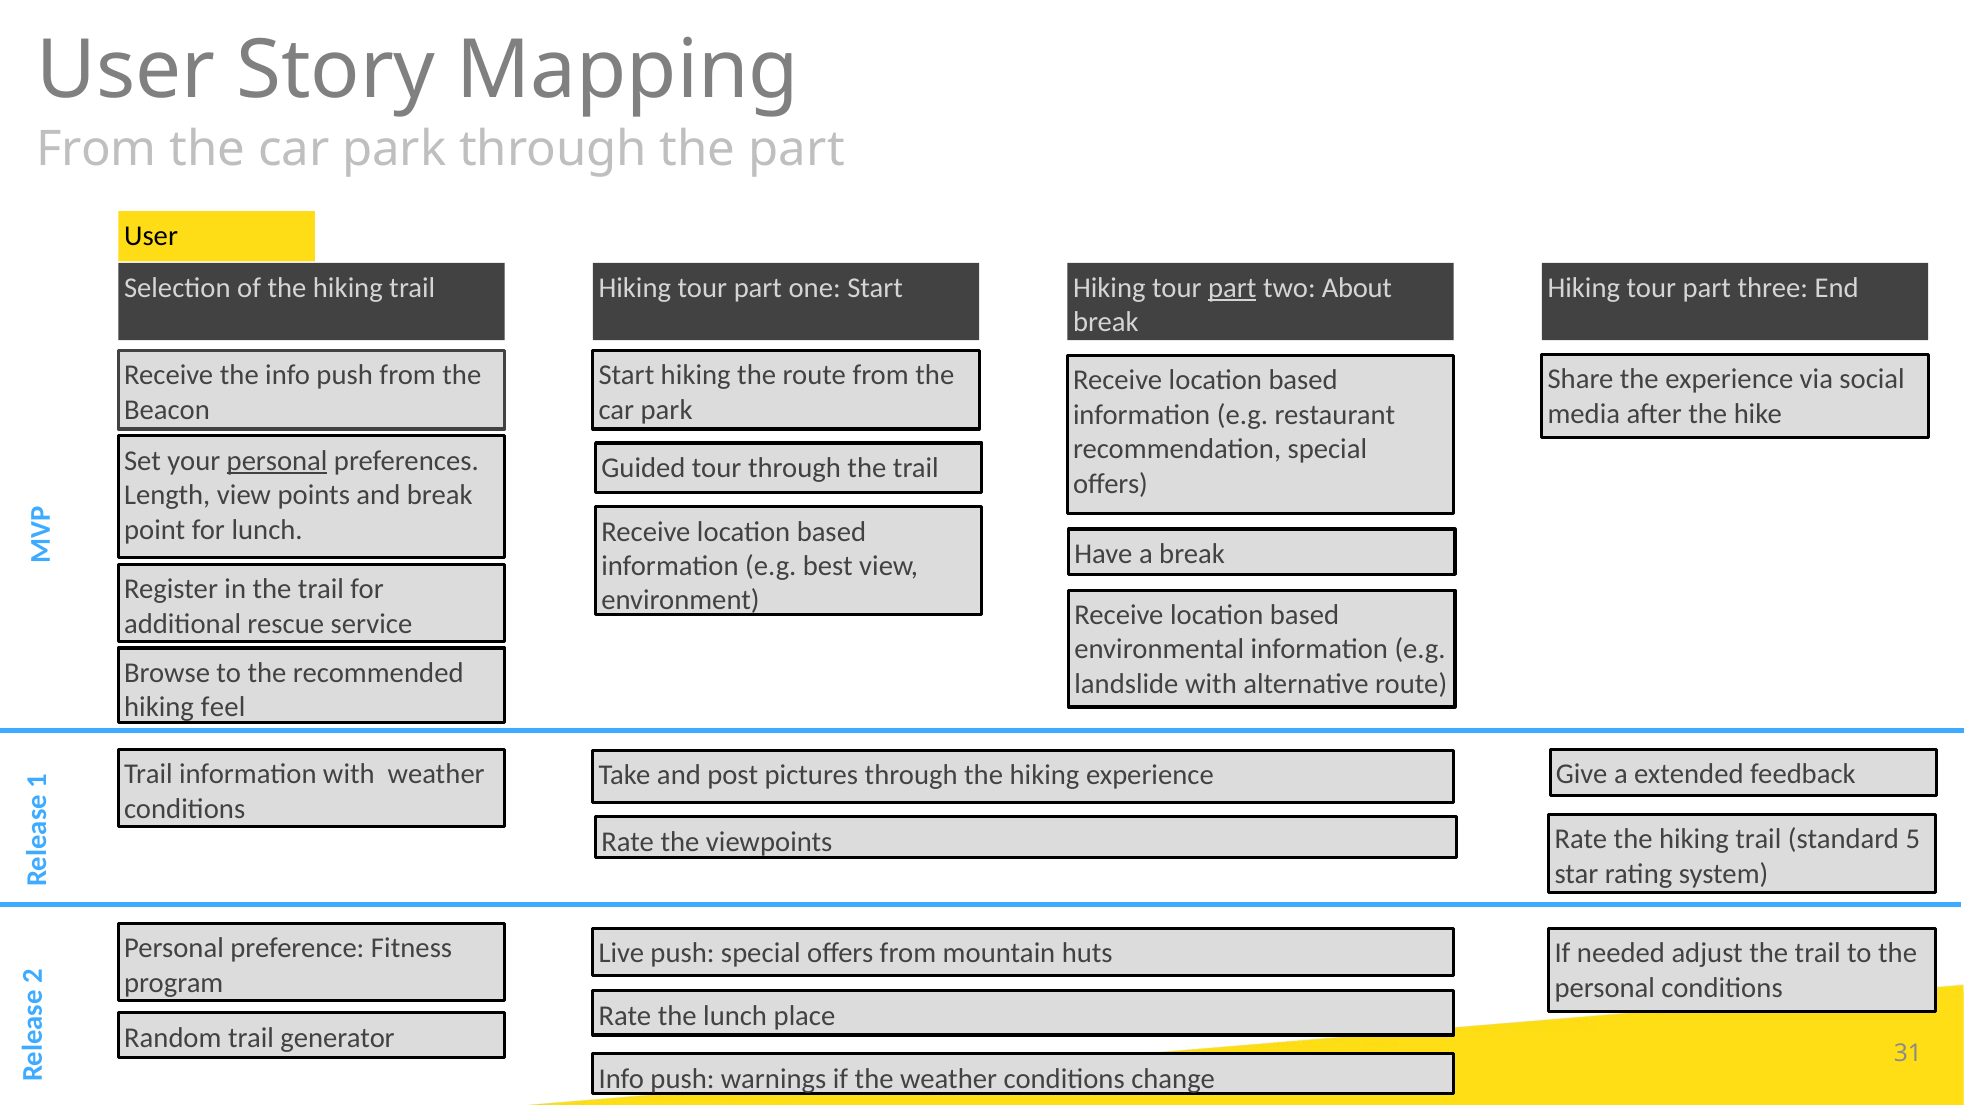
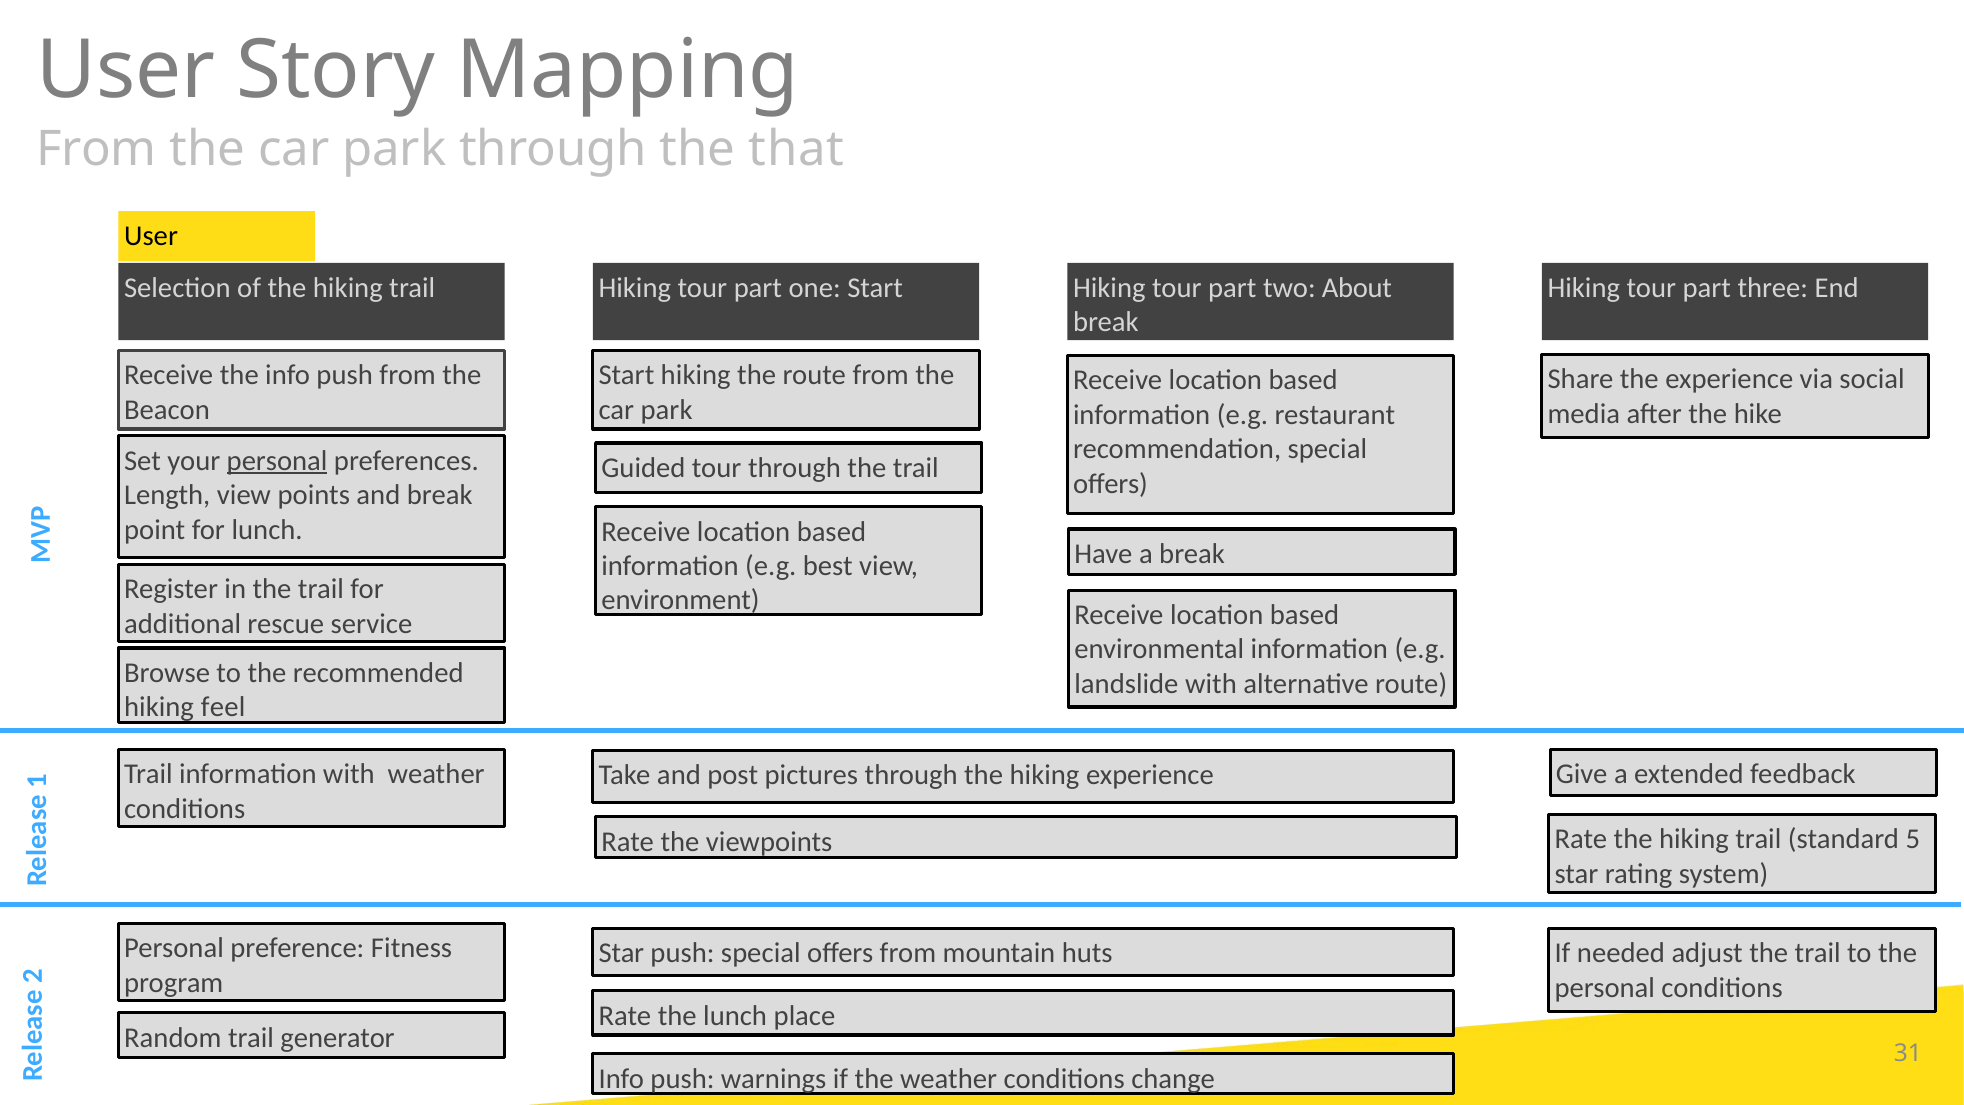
the part: part -> that (796, 149)
part underline: present -> none (1232, 288)
Live: Live -> Star (621, 953)
